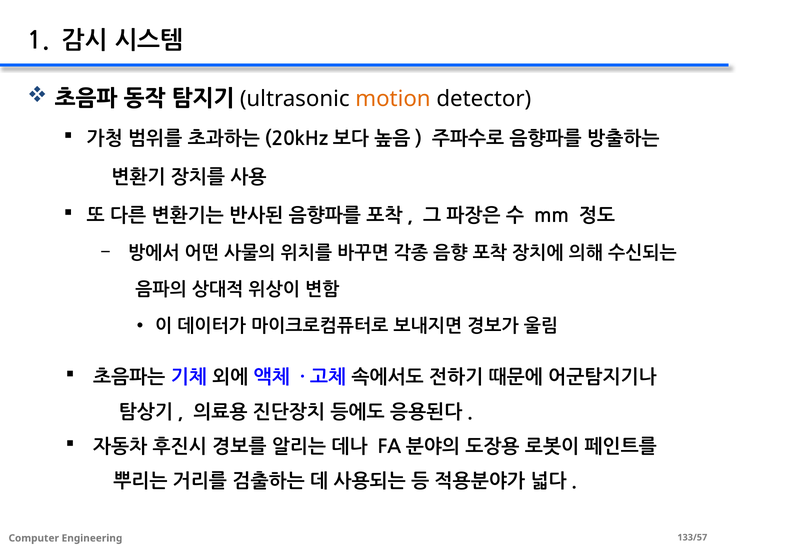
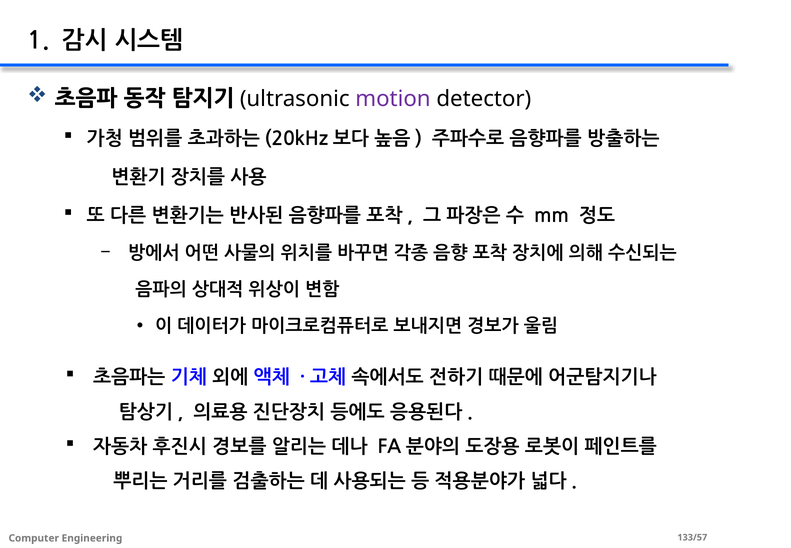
motion colour: orange -> purple (393, 99)
